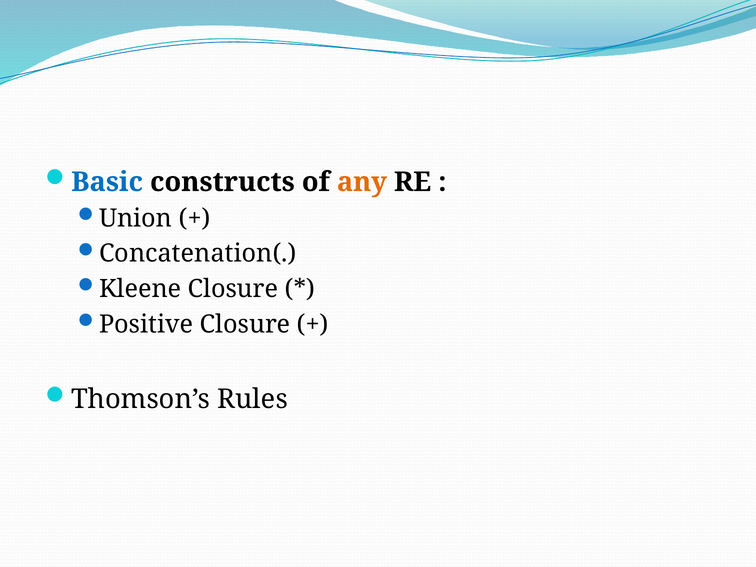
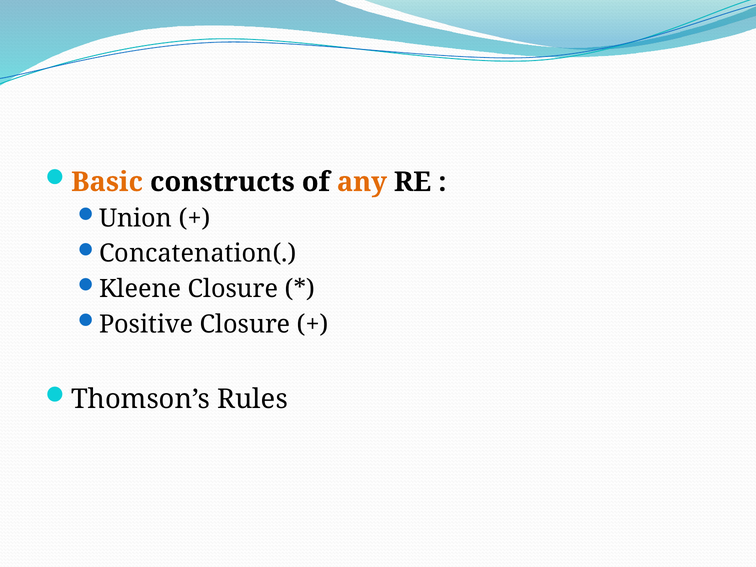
Basic colour: blue -> orange (107, 182)
